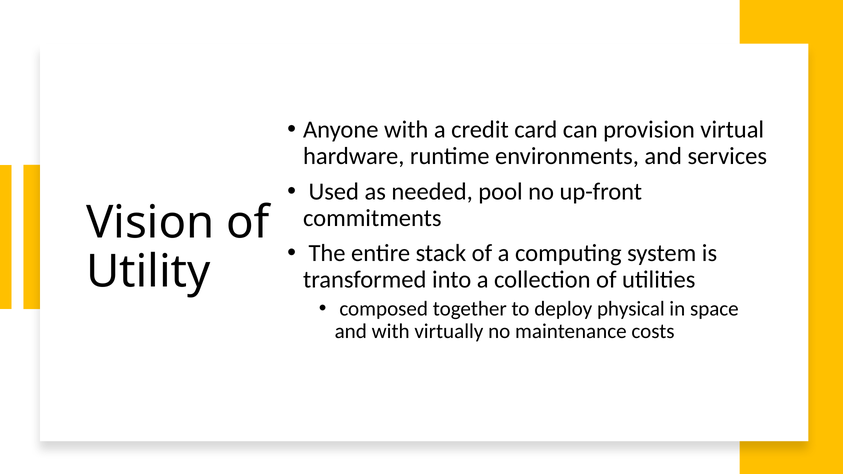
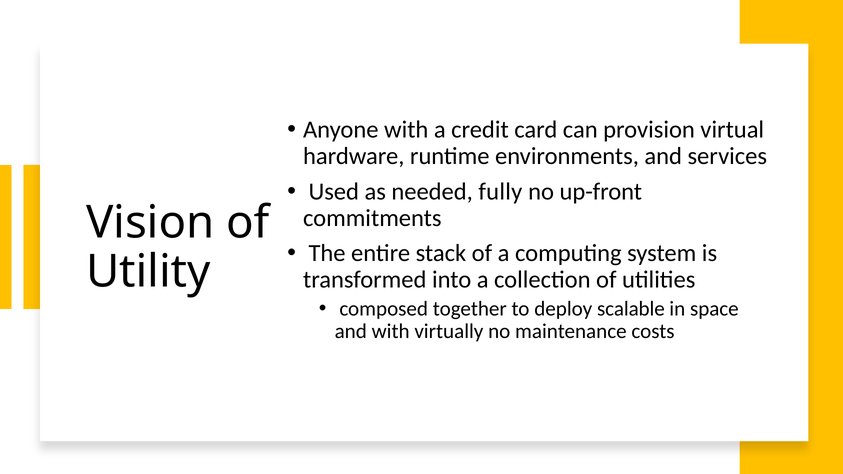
pool: pool -> fully (500, 192)
physical: physical -> scalable (631, 309)
